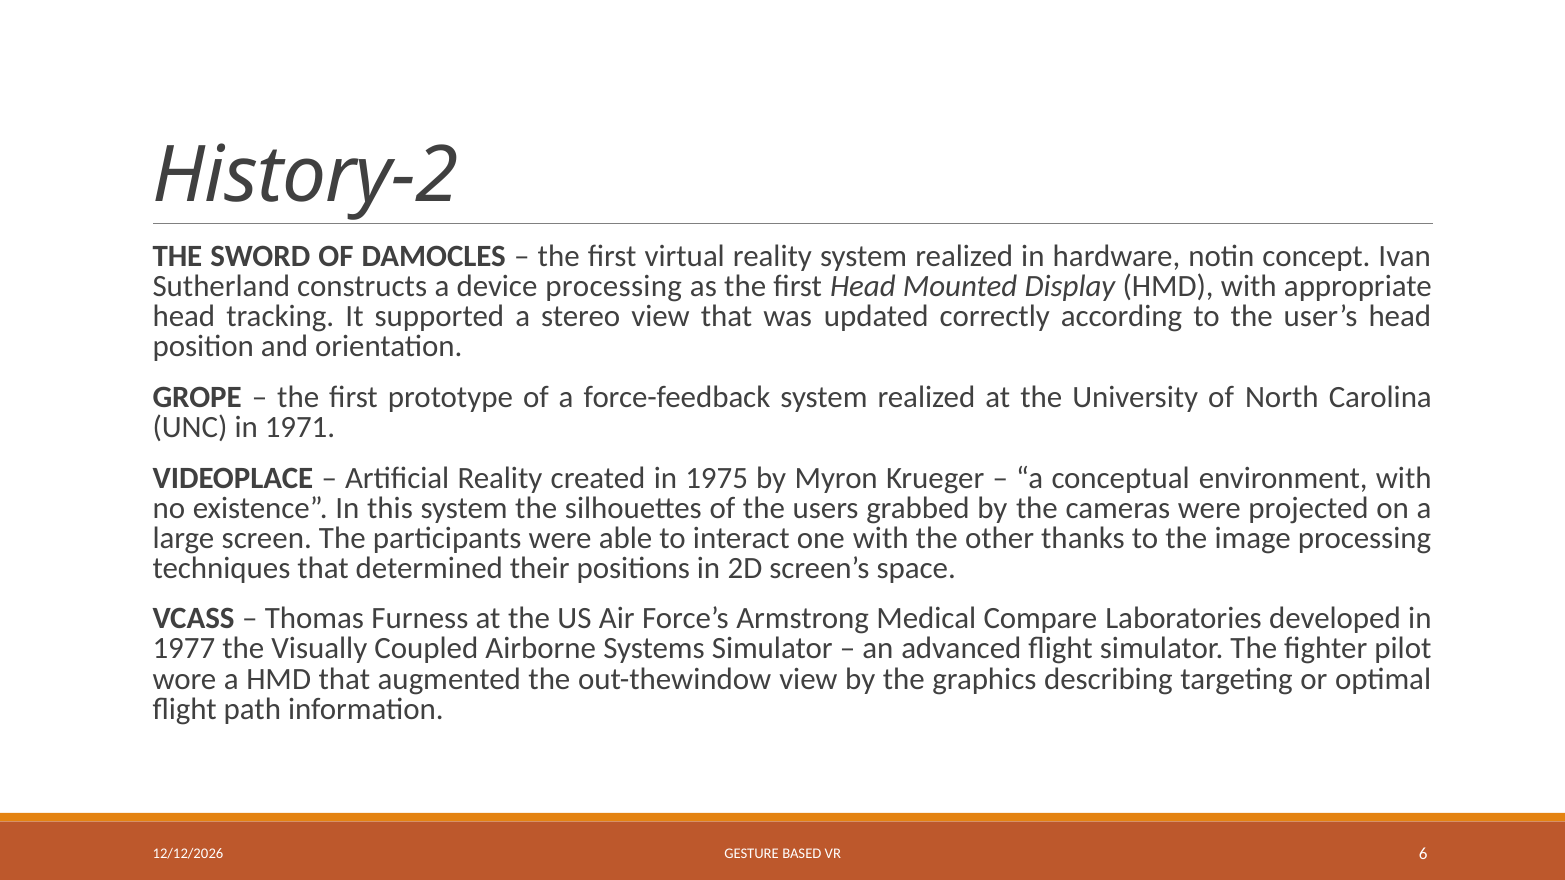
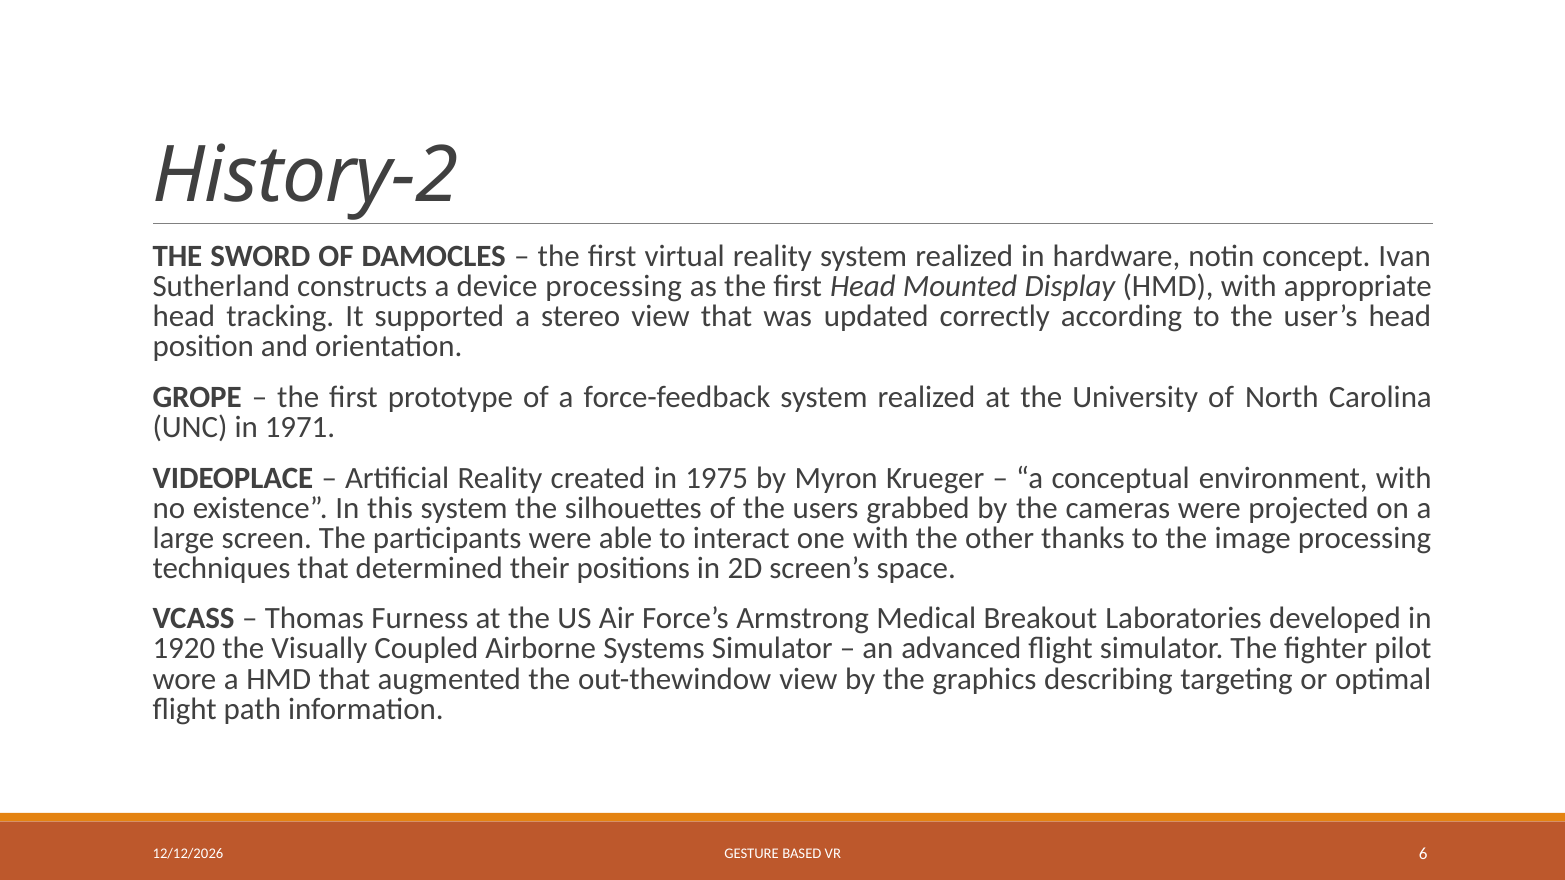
Compare: Compare -> Breakout (1040, 619)
1977: 1977 -> 1920 (184, 649)
